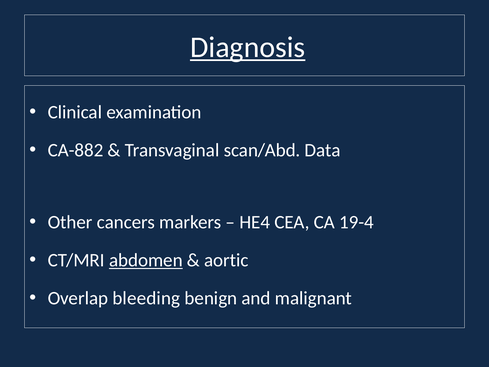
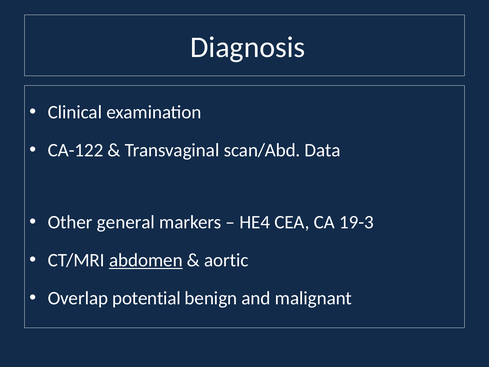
Diagnosis underline: present -> none (248, 47)
CA-882: CA-882 -> CA-122 (76, 150)
cancers: cancers -> general (126, 222)
19-4: 19-4 -> 19-3 (356, 222)
bleeding: bleeding -> potential (146, 298)
